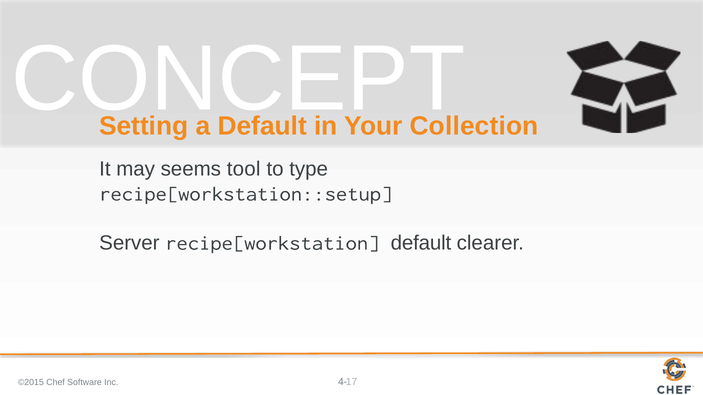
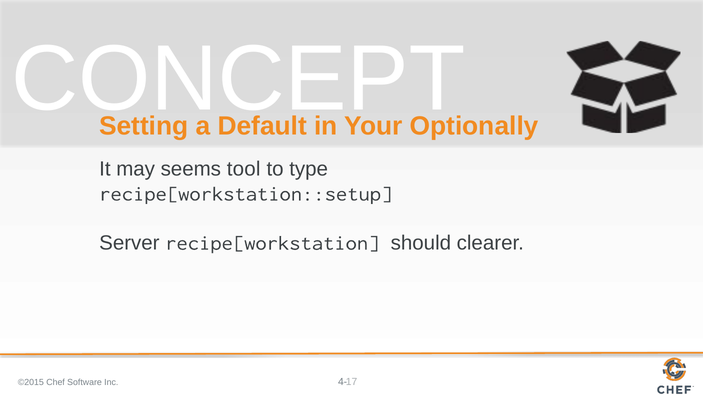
Collection: Collection -> Optionally (474, 126)
recipe[workstation default: default -> should (421, 243)
